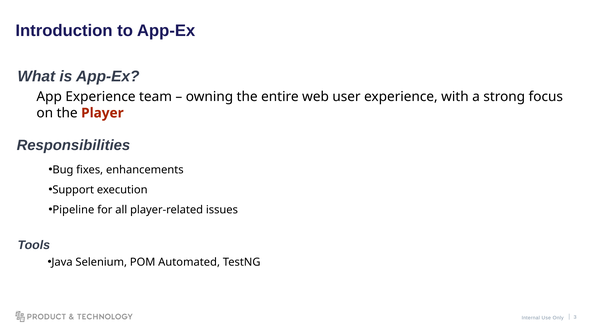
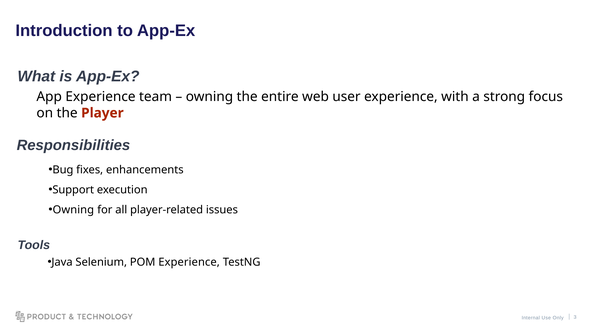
Pipeline: Pipeline -> Owning (73, 210)
POM Automated: Automated -> Experience (189, 262)
